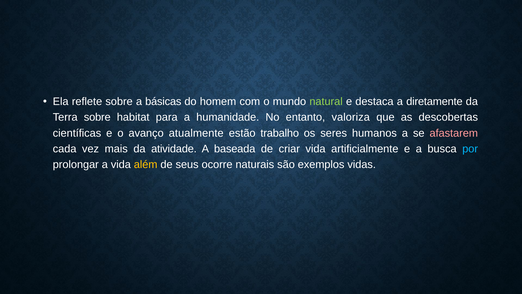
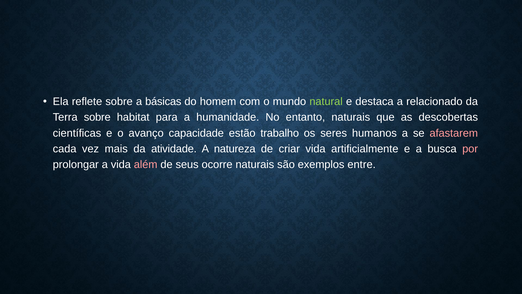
diretamente: diretamente -> relacionado (434, 102)
entanto valoriza: valoriza -> naturais (351, 117)
atualmente: atualmente -> capacidade (196, 133)
baseada: baseada -> natureza (235, 149)
por colour: light blue -> pink (470, 149)
além colour: yellow -> pink (146, 164)
vidas: vidas -> entre (362, 164)
